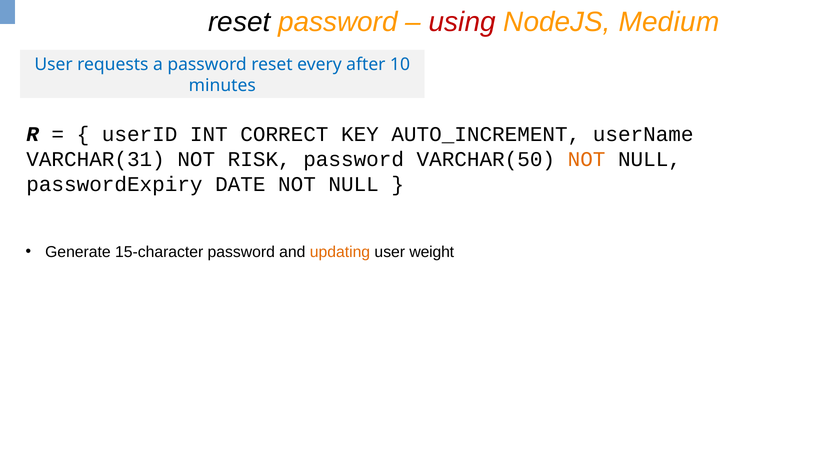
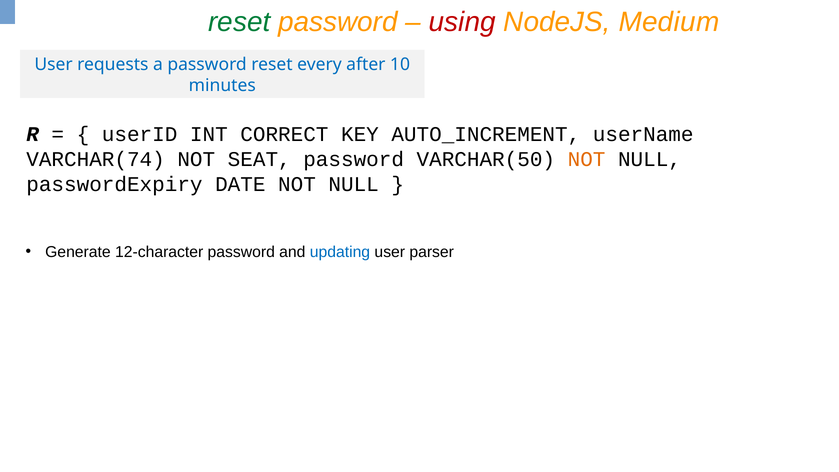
reset colour: black -> green (239, 22)
VARCHAR(31: VARCHAR(31 -> VARCHAR(74 (96, 159)
RISK: RISK -> SEAT (259, 159)
15-character: 15-character -> 12-character (159, 252)
updating colour: orange -> blue (340, 252)
weight: weight -> parser (432, 252)
